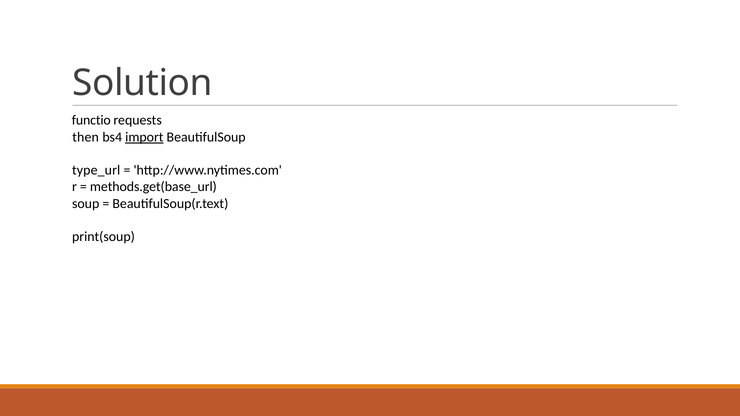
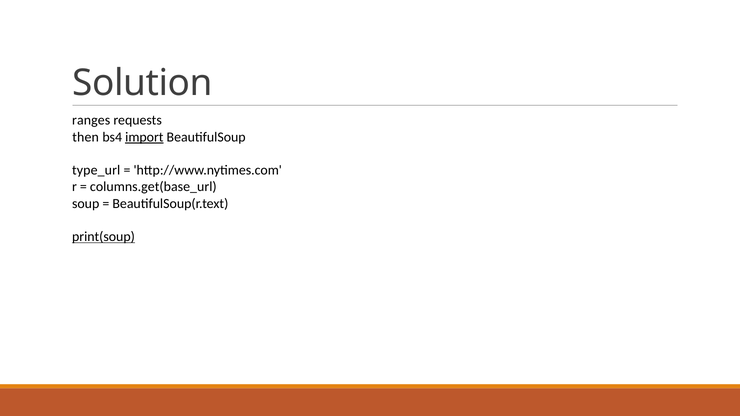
functio: functio -> ranges (91, 120)
methods.get(base_url: methods.get(base_url -> columns.get(base_url (153, 187)
print(soup underline: none -> present (103, 237)
